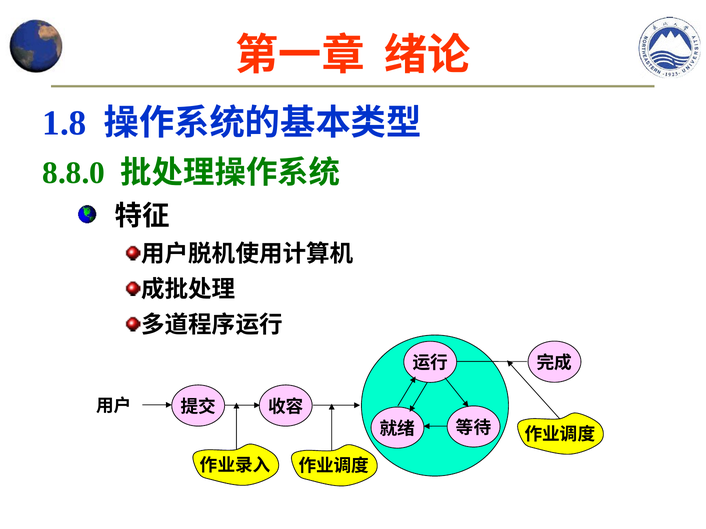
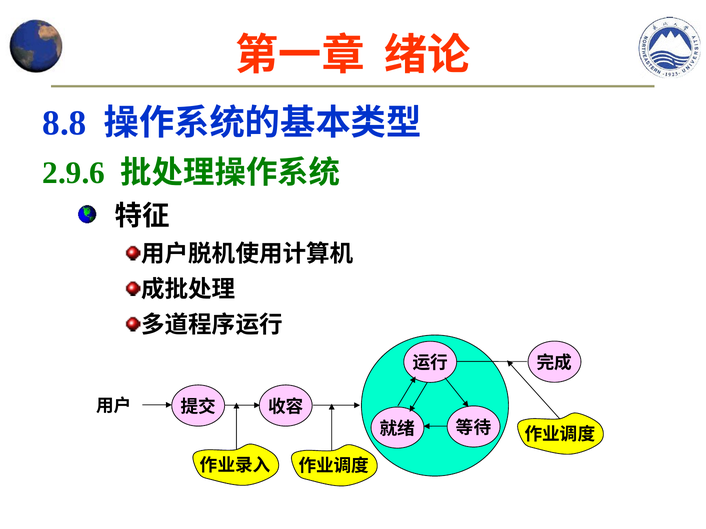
1.8: 1.8 -> 8.8 (64, 123)
8.8.0: 8.8.0 -> 2.9.6 (74, 173)
